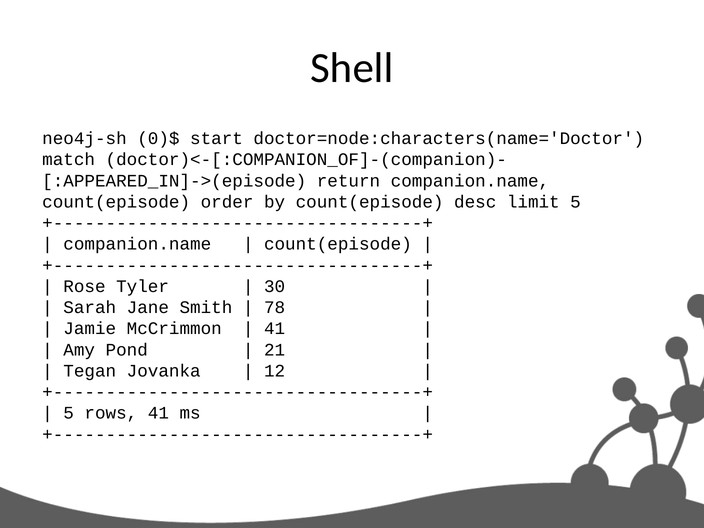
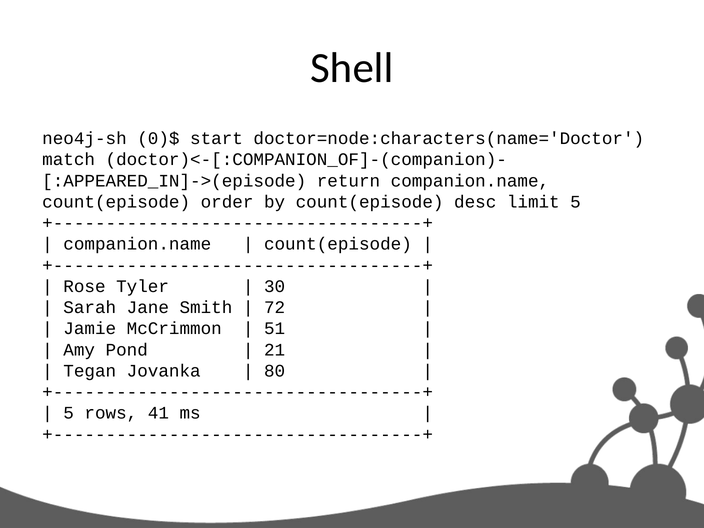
78: 78 -> 72 (275, 307)
41: 41 -> 51 (275, 329)
12: 12 -> 80 (275, 371)
